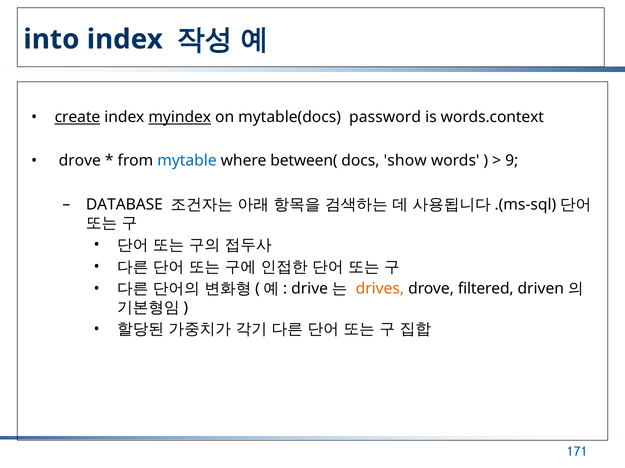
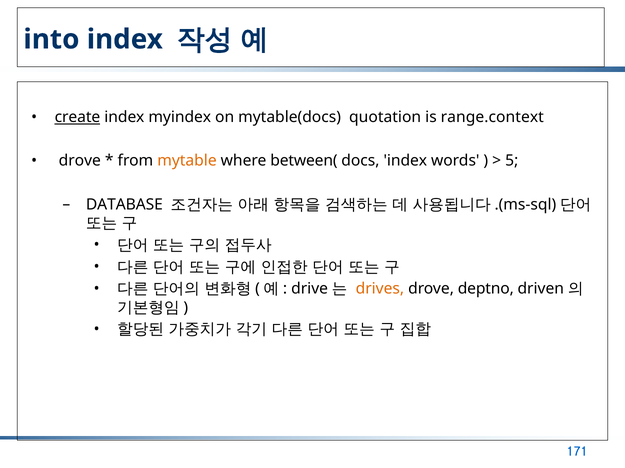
myindex underline: present -> none (180, 117)
password: password -> quotation (385, 117)
words.context: words.context -> range.context (492, 117)
mytable colour: blue -> orange (187, 161)
docs show: show -> index (405, 161)
9: 9 -> 5 (512, 161)
filtered: filtered -> deptno (486, 289)
